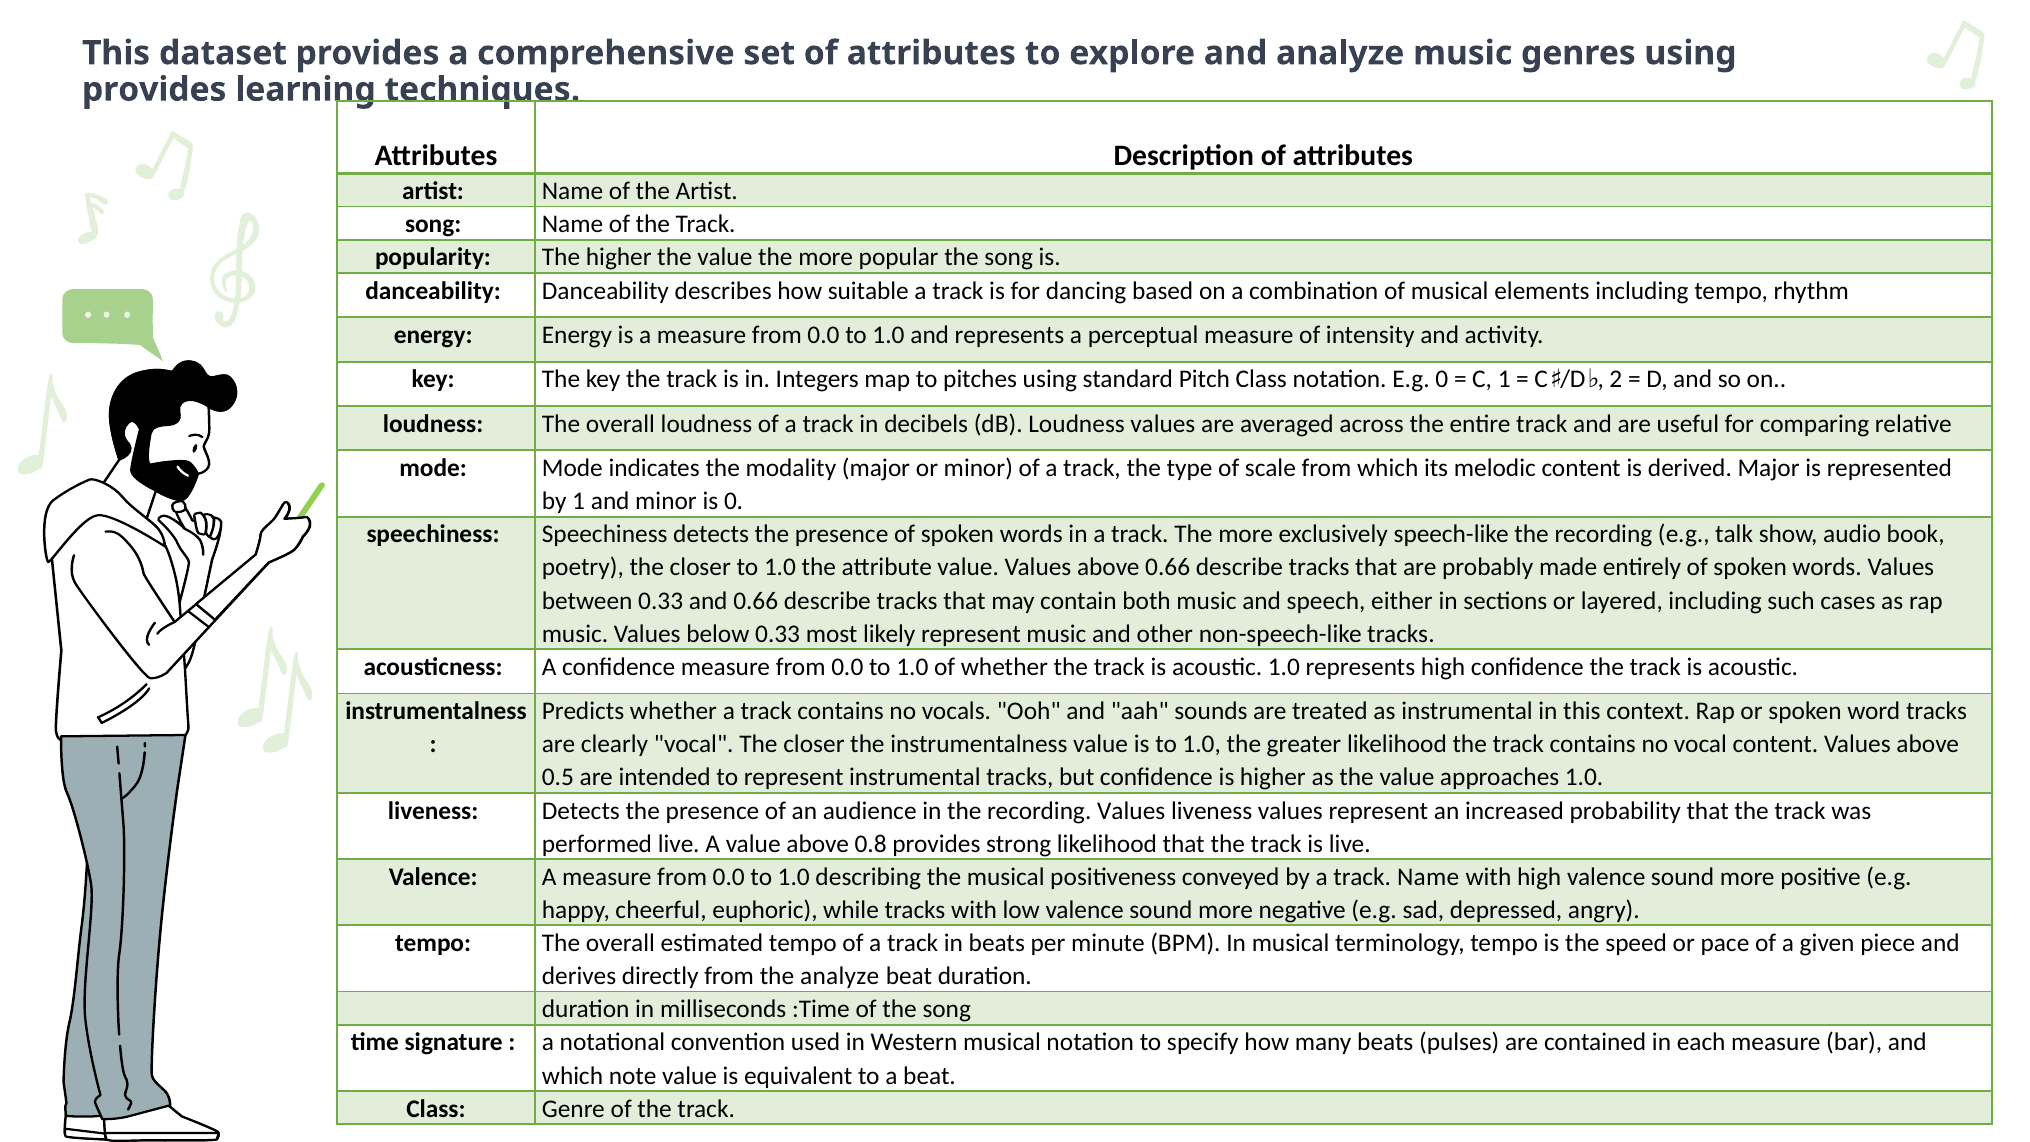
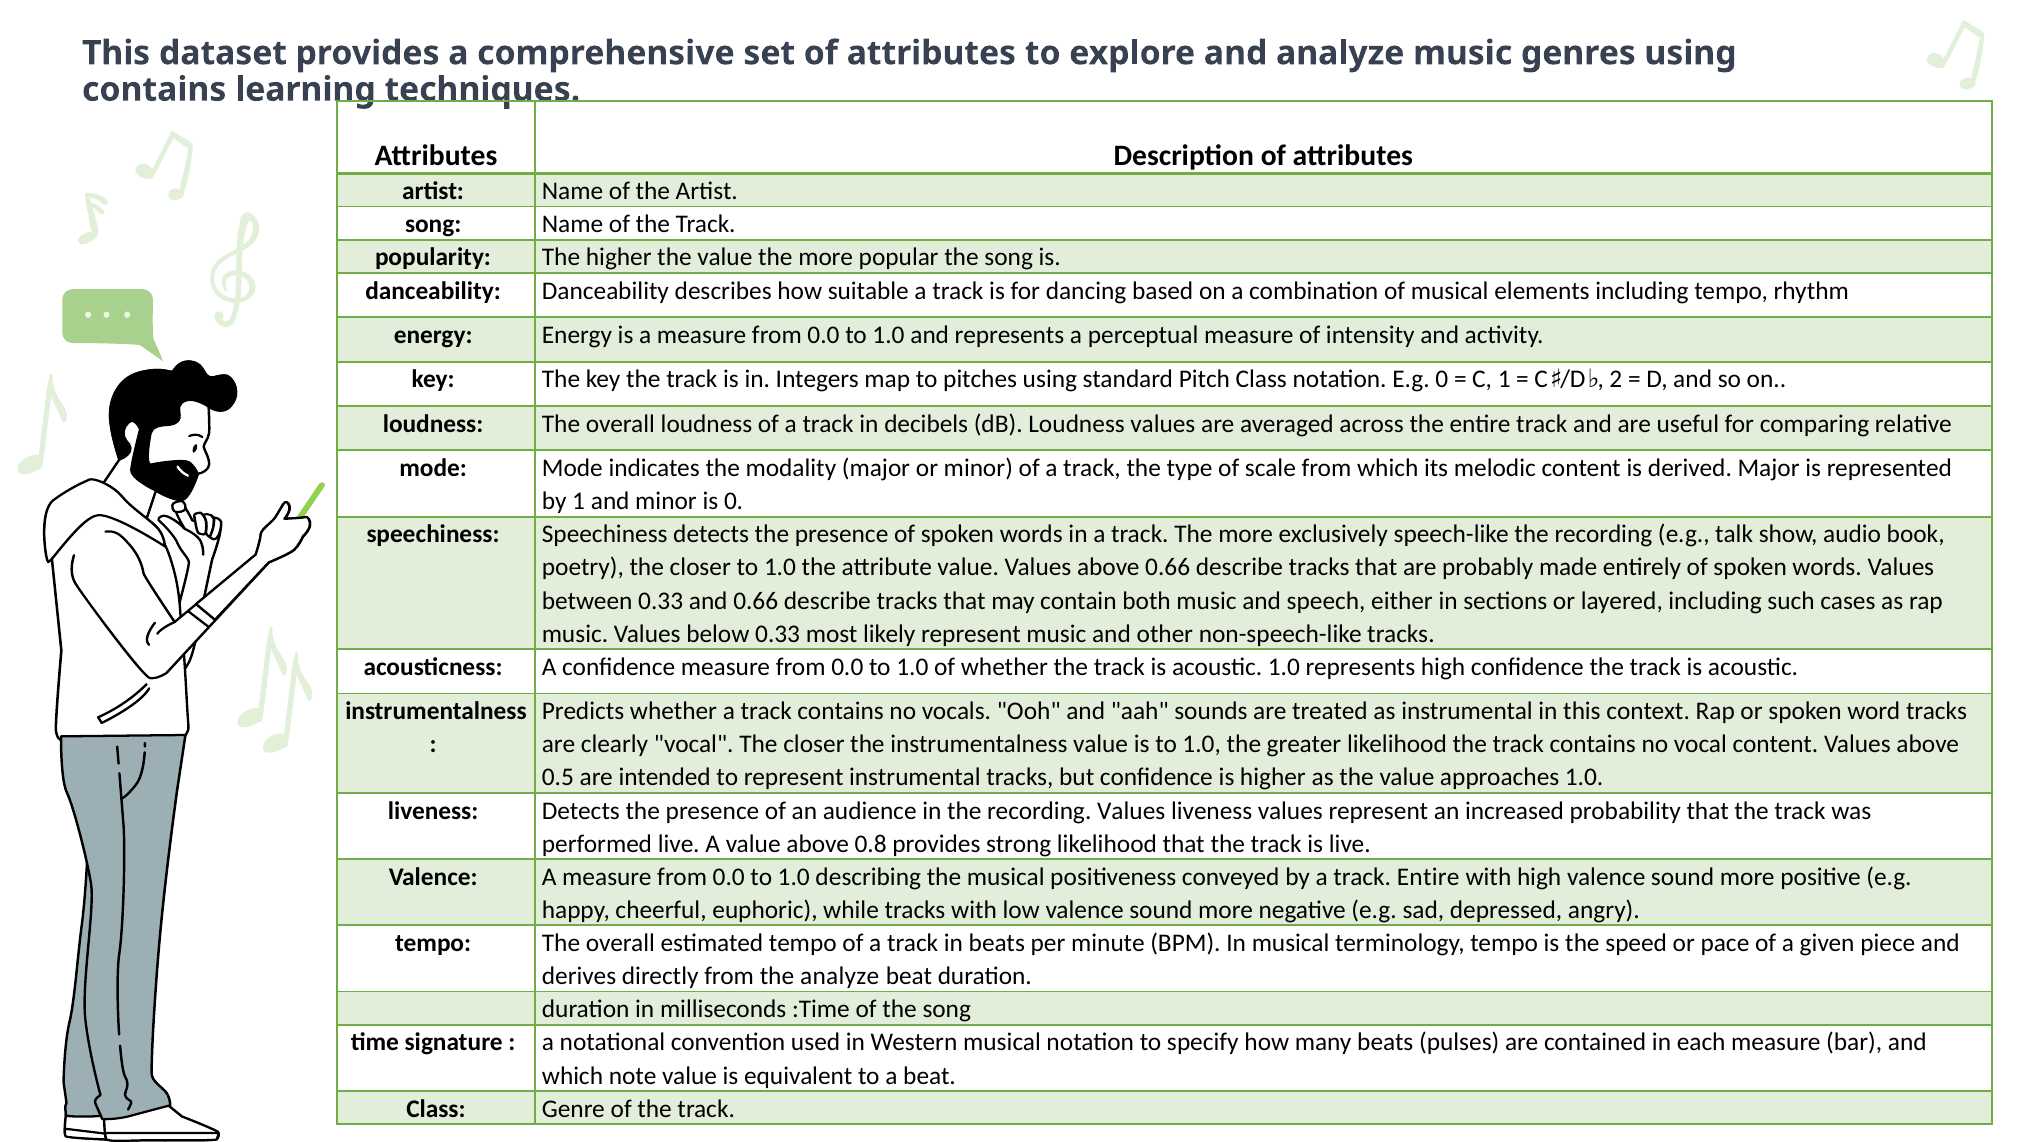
provides: provides -> contains (154, 90)
track Name: Name -> Entire (1428, 877)
